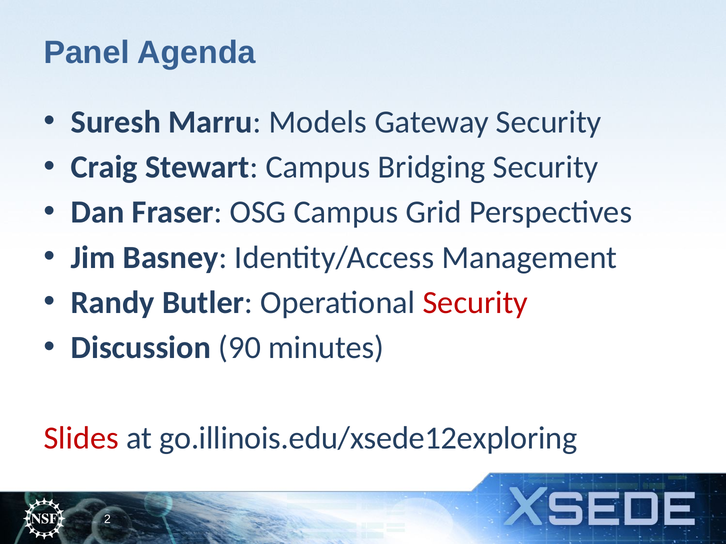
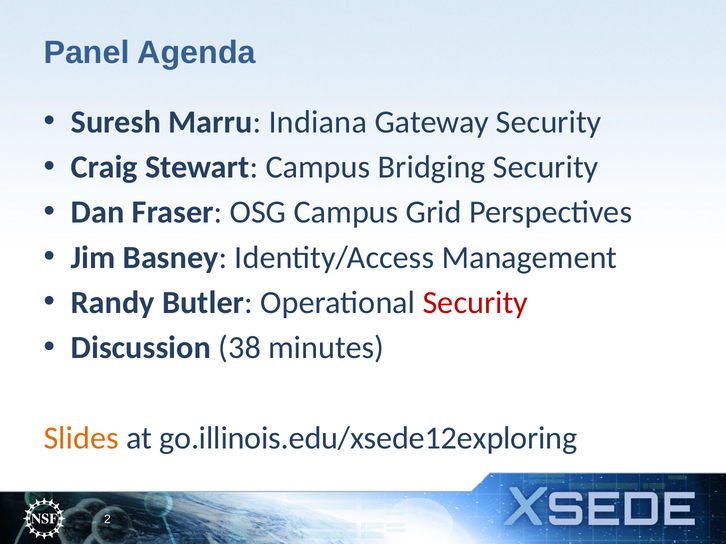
Models: Models -> Indiana (318, 122)
90: 90 -> 38 (240, 348)
Slides colour: red -> orange (81, 438)
